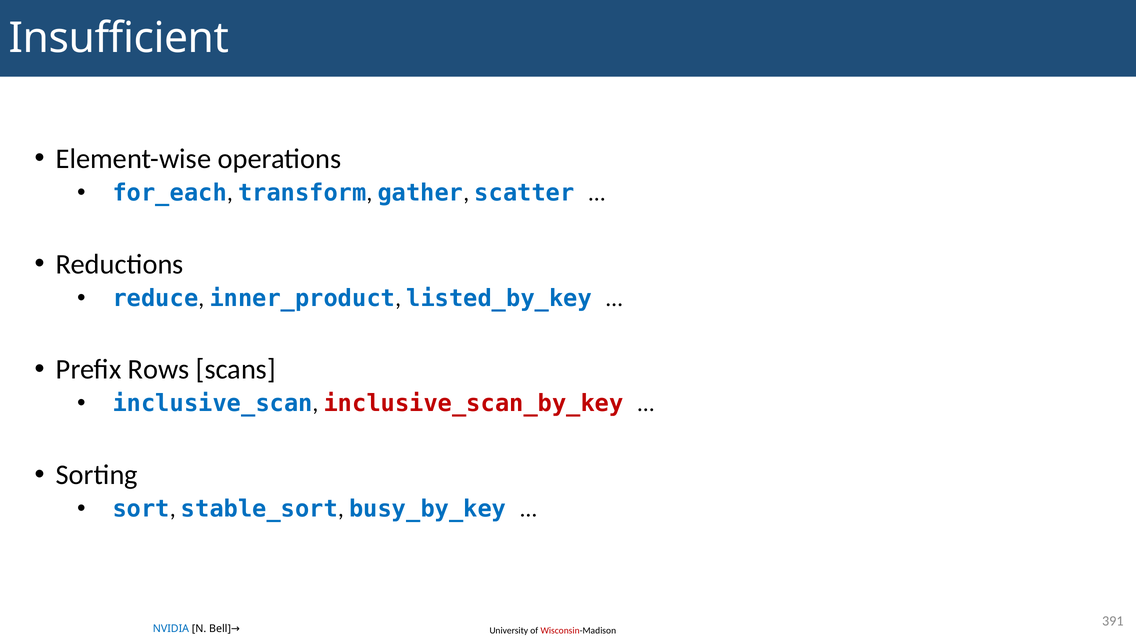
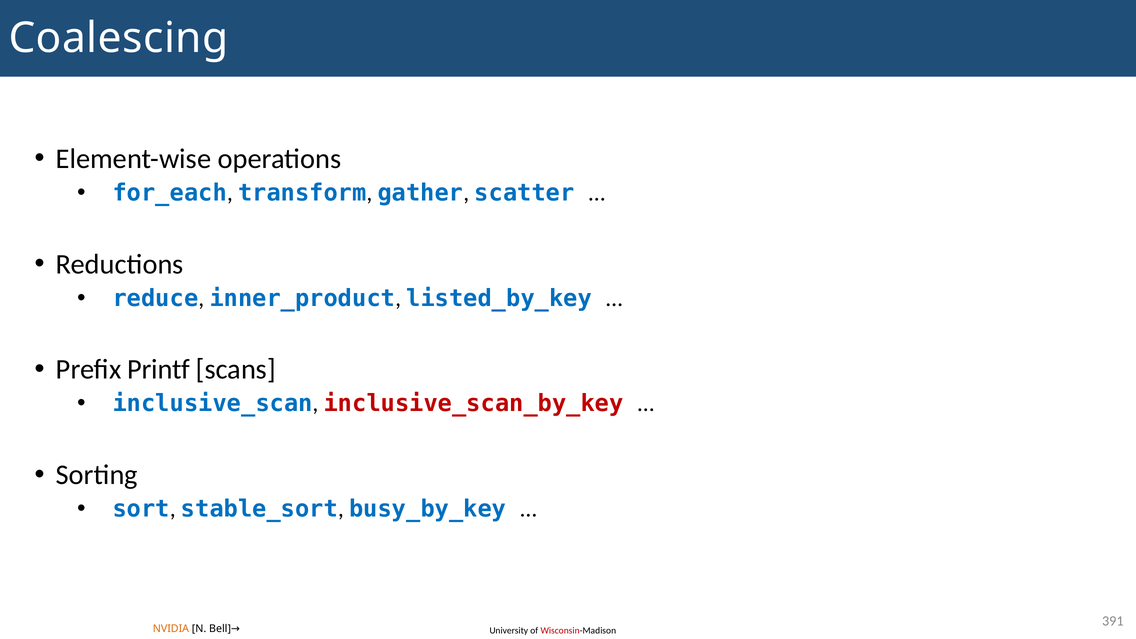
Insufficient: Insufficient -> Coalescing (119, 38)
Rows: Rows -> Printf (159, 370)
NVIDIA colour: blue -> orange (171, 629)
